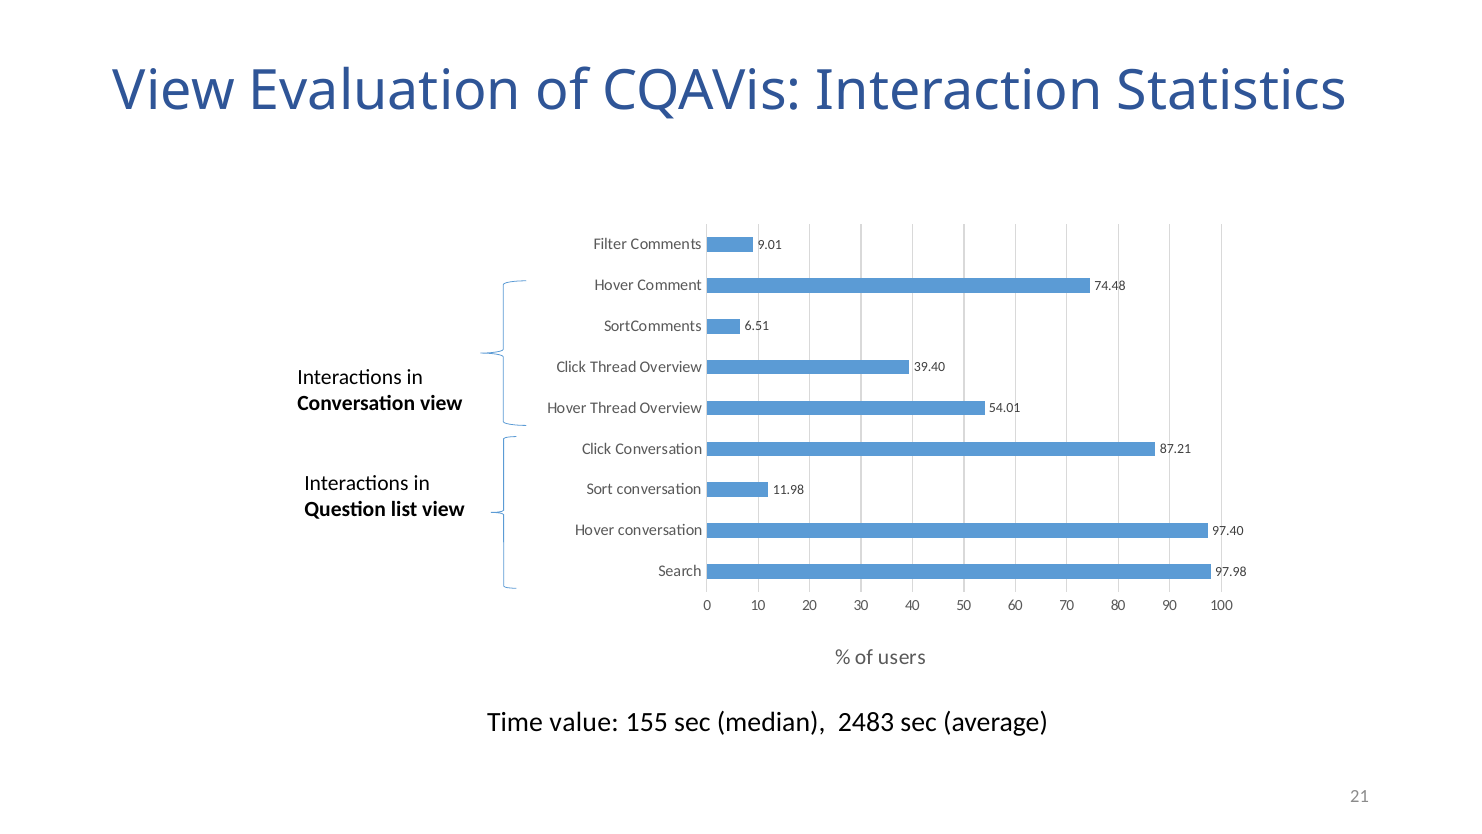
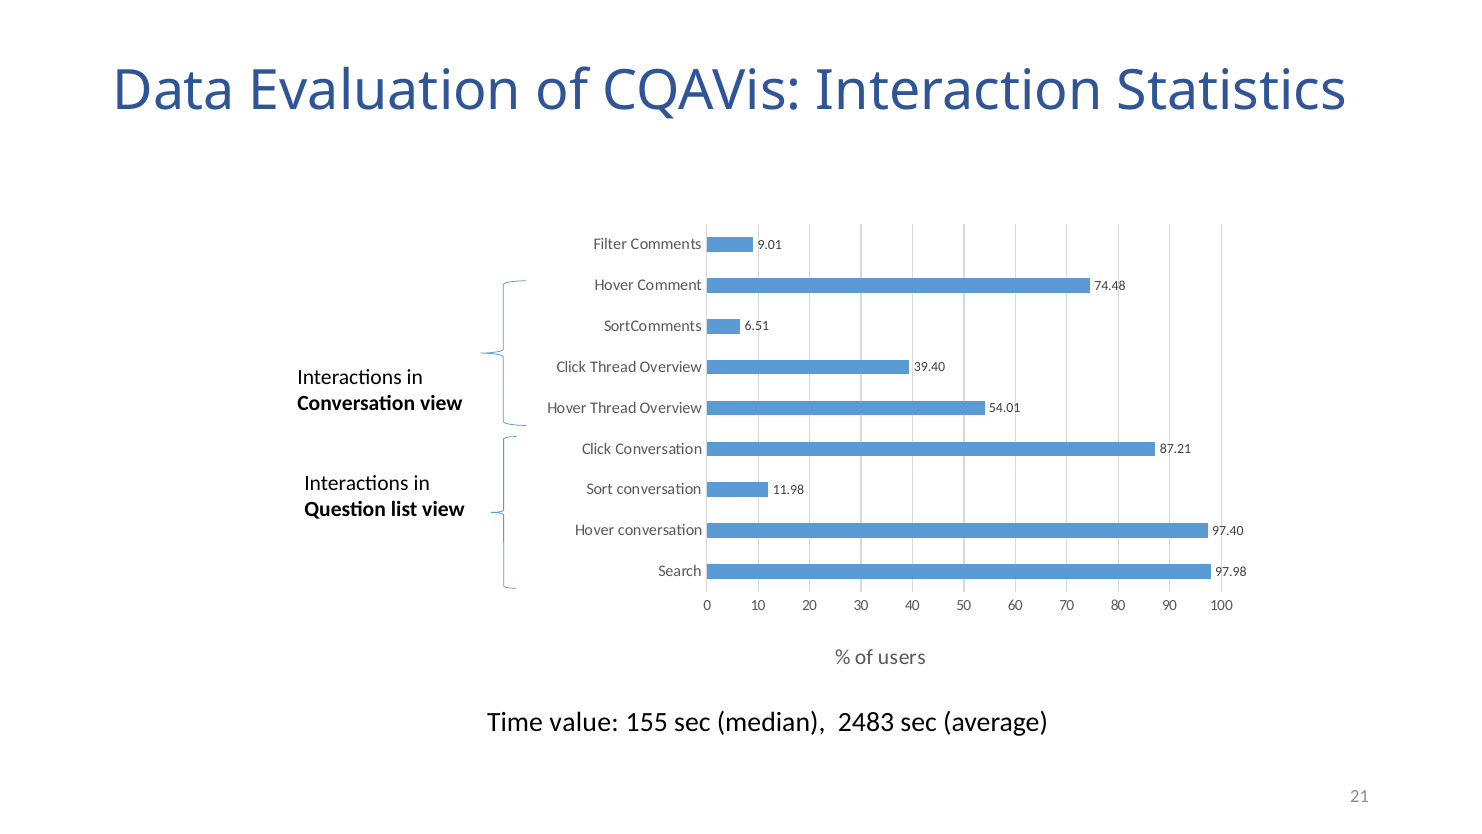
View: View -> Data (174, 91)
